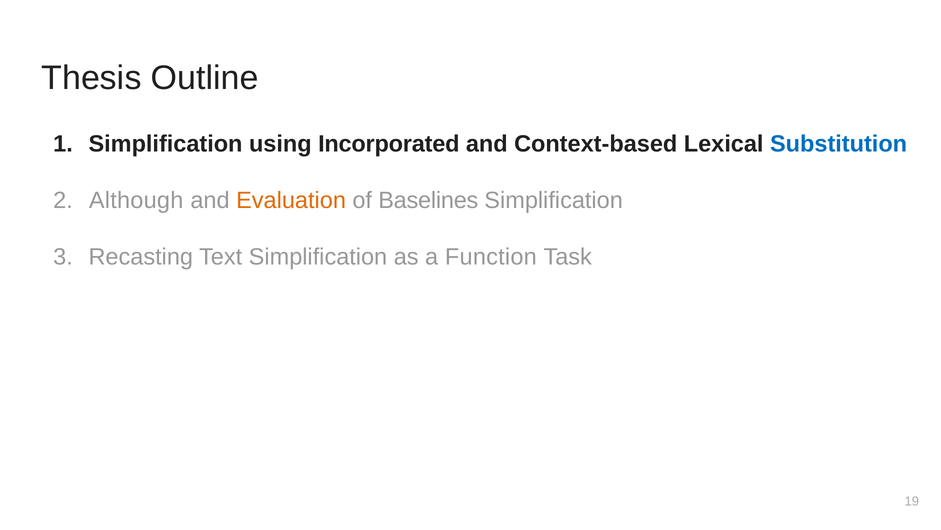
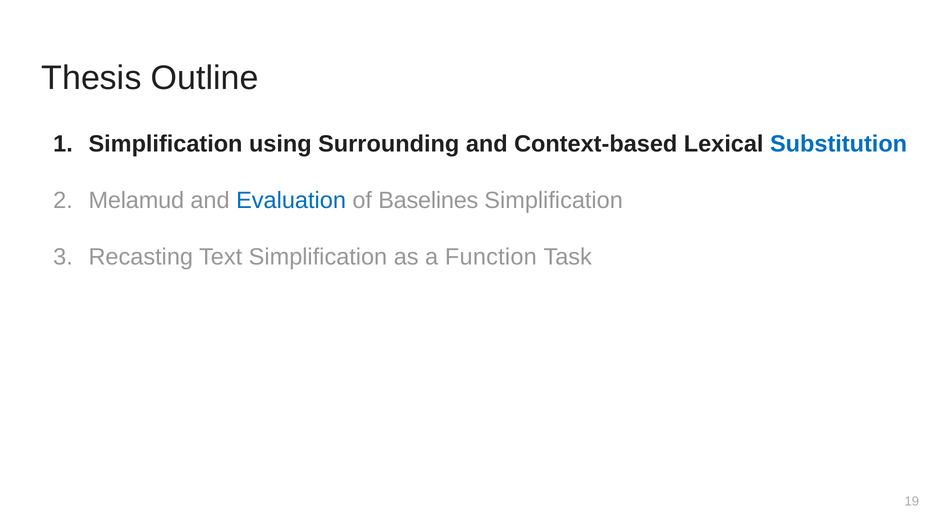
Incorporated: Incorporated -> Surrounding (389, 144)
Although: Although -> Melamud (136, 200)
Evaluation colour: orange -> blue (291, 200)
